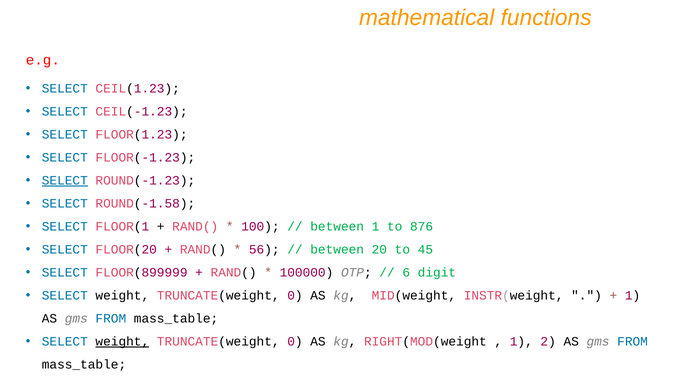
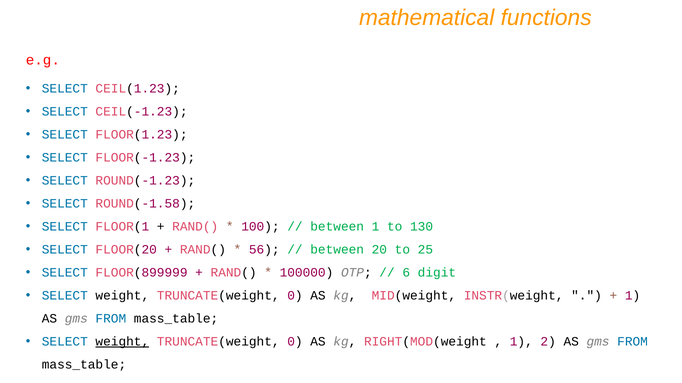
SELECT underline: present -> none (65, 181)
876: 876 -> 130 (422, 227)
45: 45 -> 25 (425, 250)
